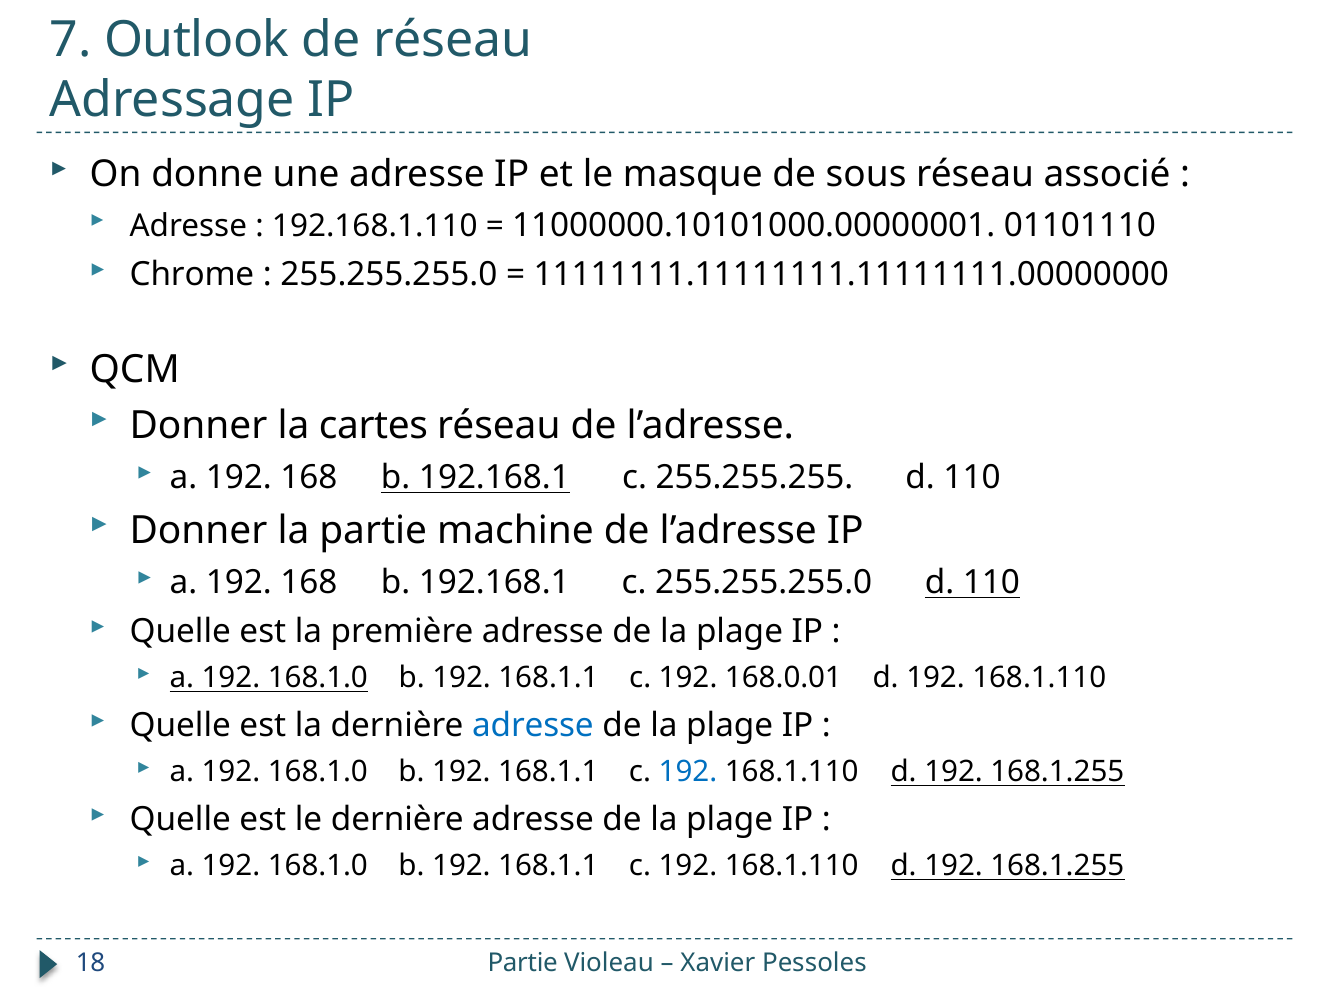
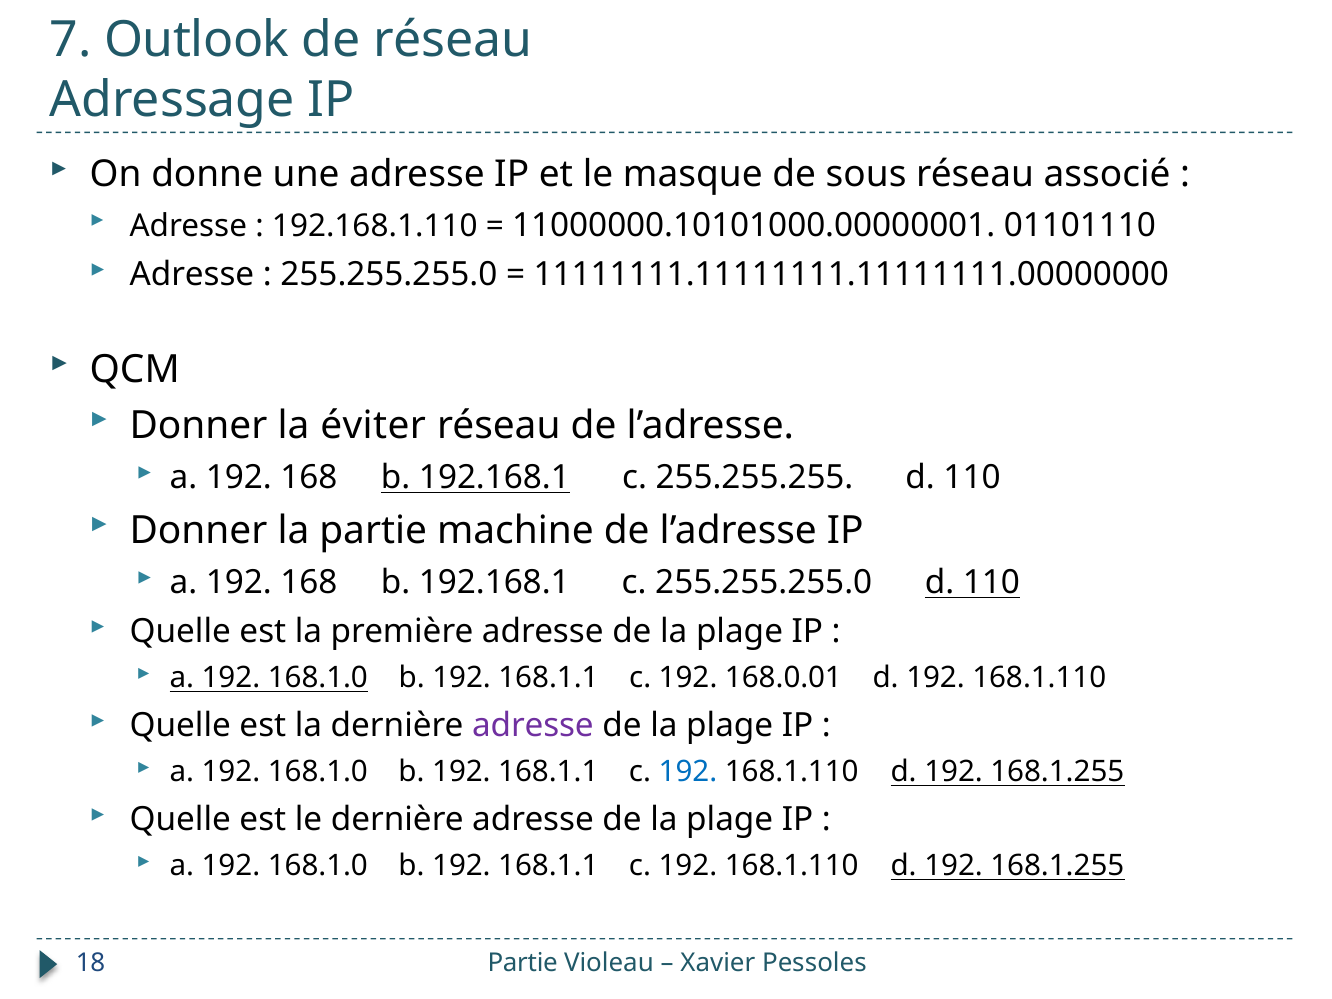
Chrome: Chrome -> Adresse (192, 275)
cartes: cartes -> éviter (373, 425)
adresse colour: blue -> purple (533, 725)
